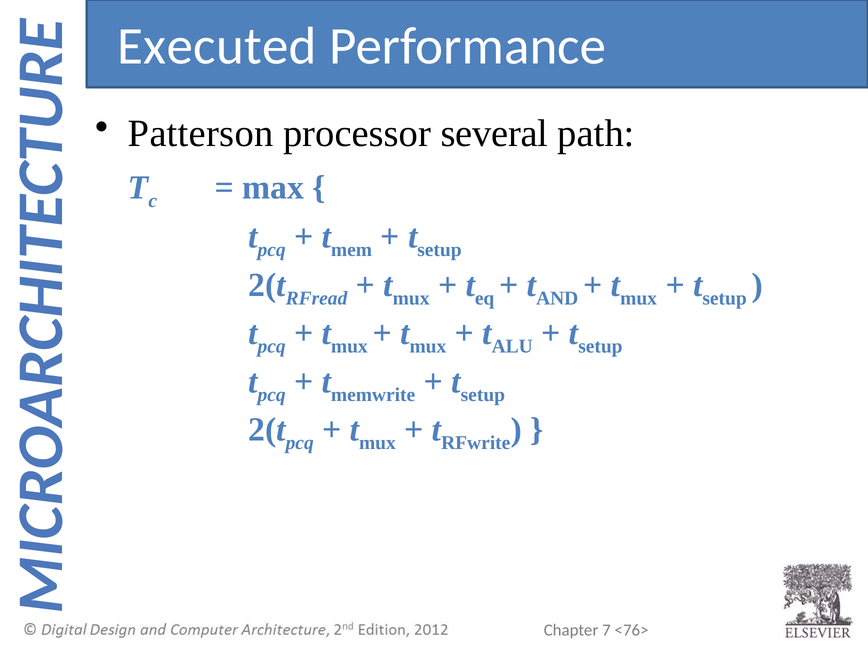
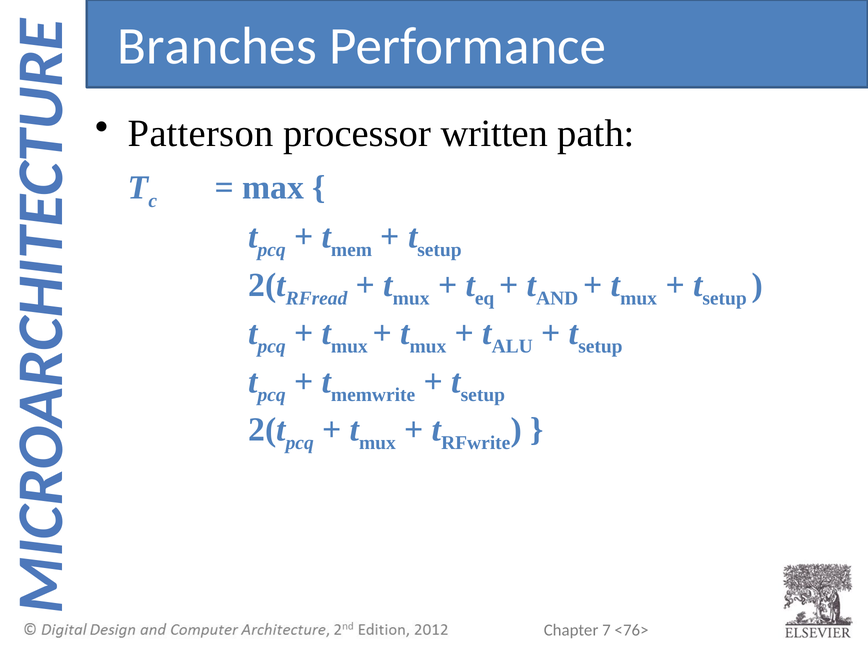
Executed: Executed -> Branches (217, 46)
several: several -> written (494, 133)
